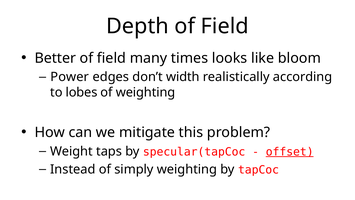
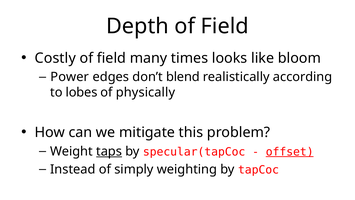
Better: Better -> Costly (55, 58)
width: width -> blend (183, 77)
of weighting: weighting -> physically (145, 92)
taps underline: none -> present (109, 151)
